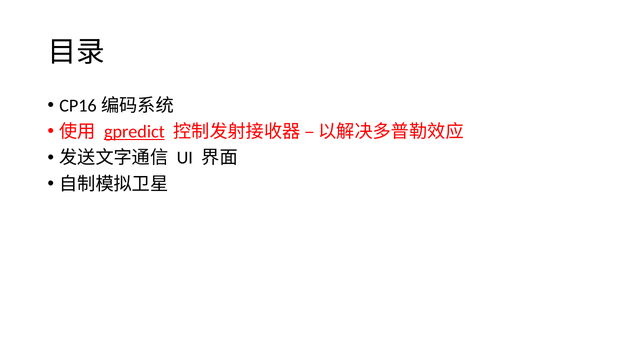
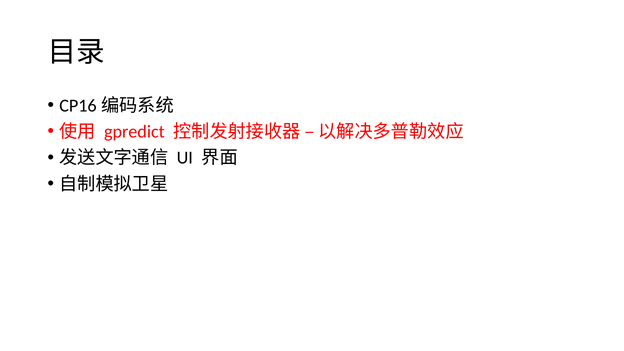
gpredict underline: present -> none (134, 132)
